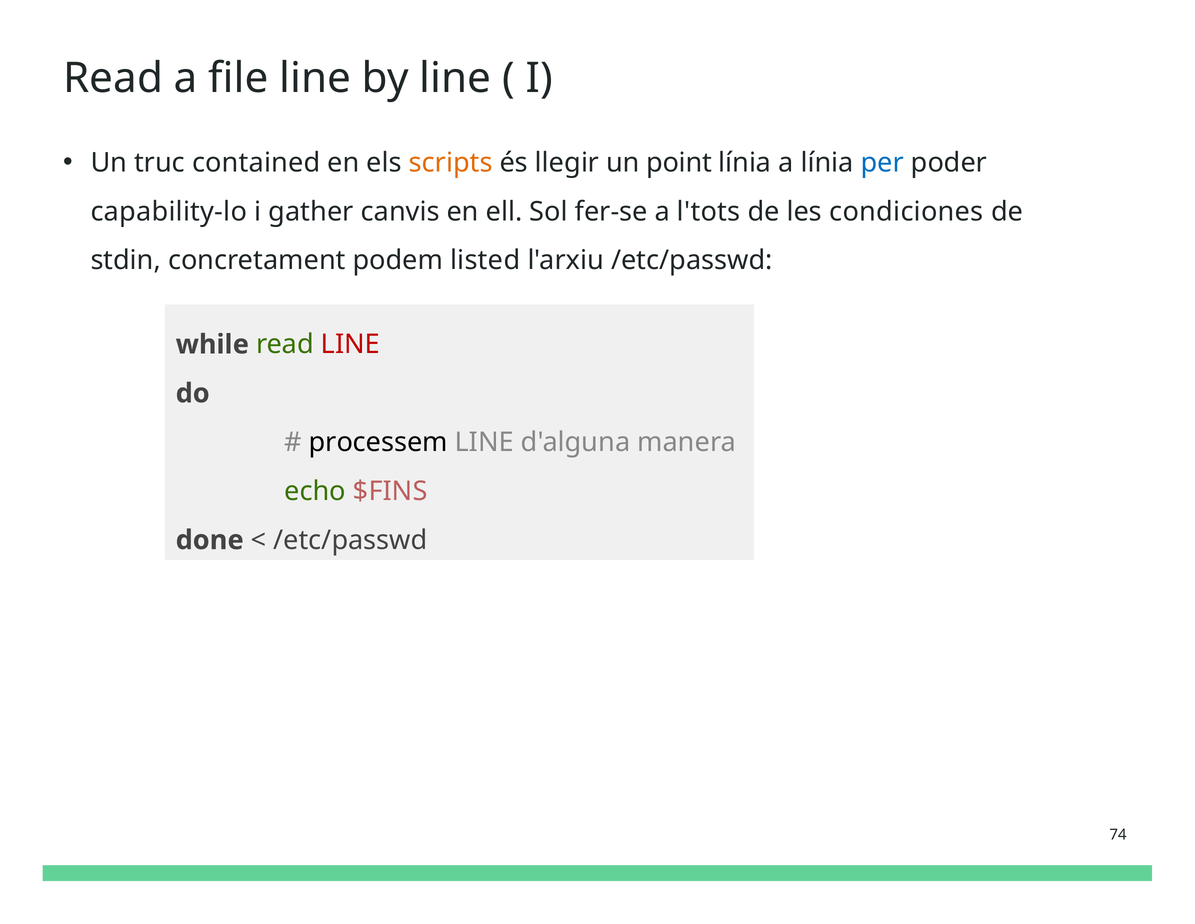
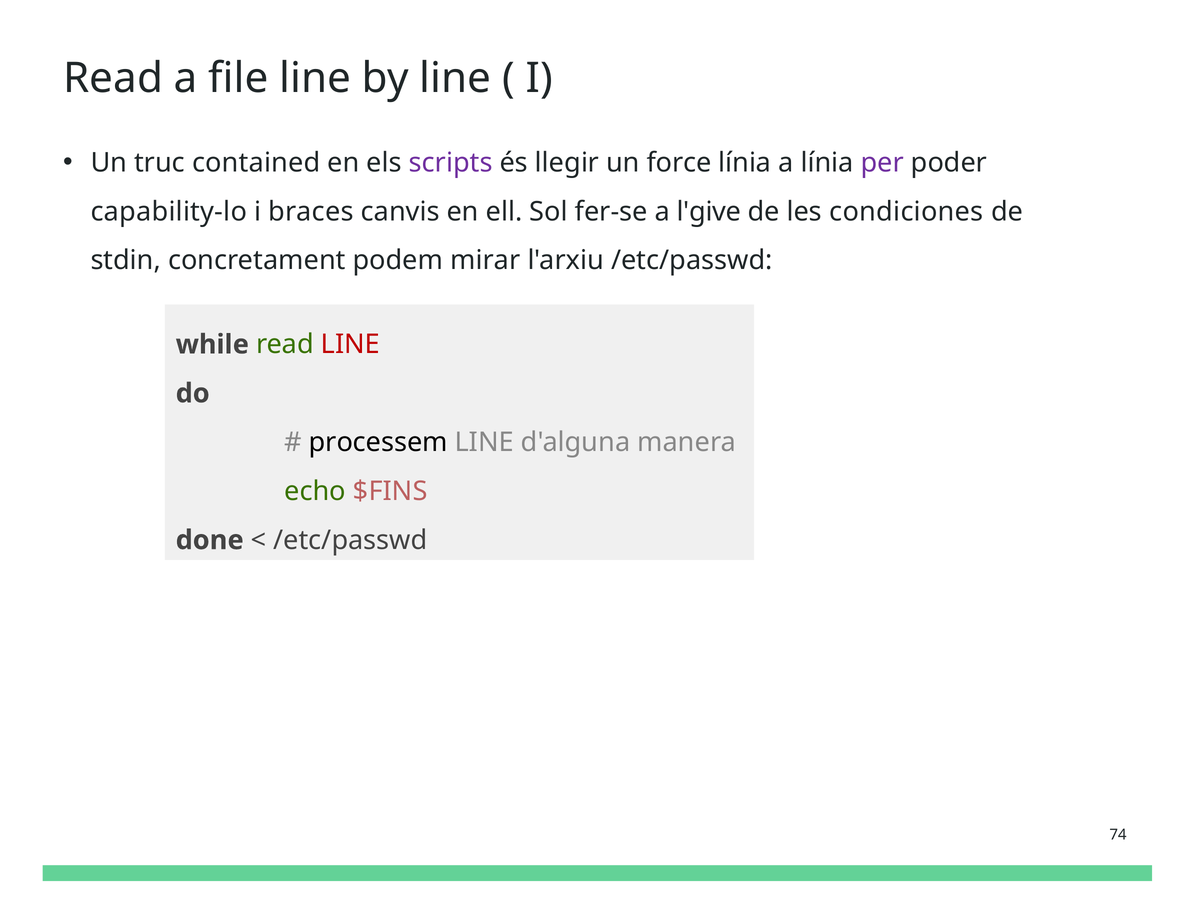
scripts colour: orange -> purple (451, 163)
point: point -> force (679, 163)
per colour: blue -> purple (882, 163)
gather: gather -> braces (311, 211)
l'tots: l'tots -> l'give (709, 211)
listed: listed -> mirar (485, 260)
